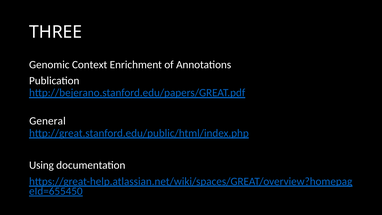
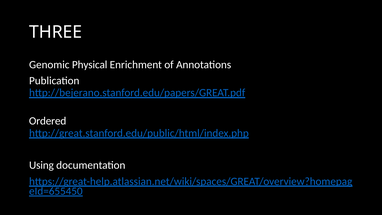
Context: Context -> Physical (90, 65)
General: General -> Ordered (48, 121)
